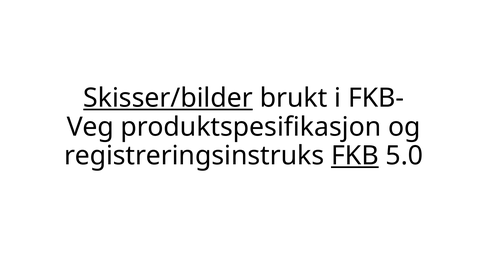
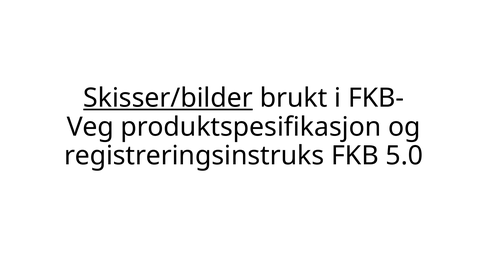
FKB underline: present -> none (355, 156)
